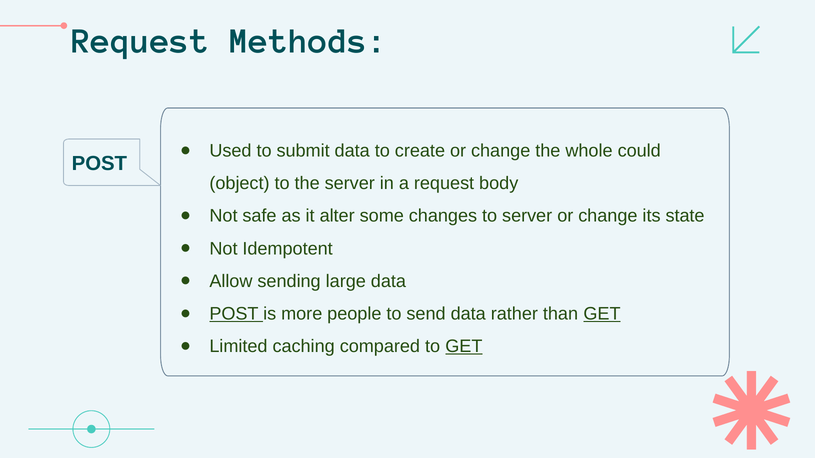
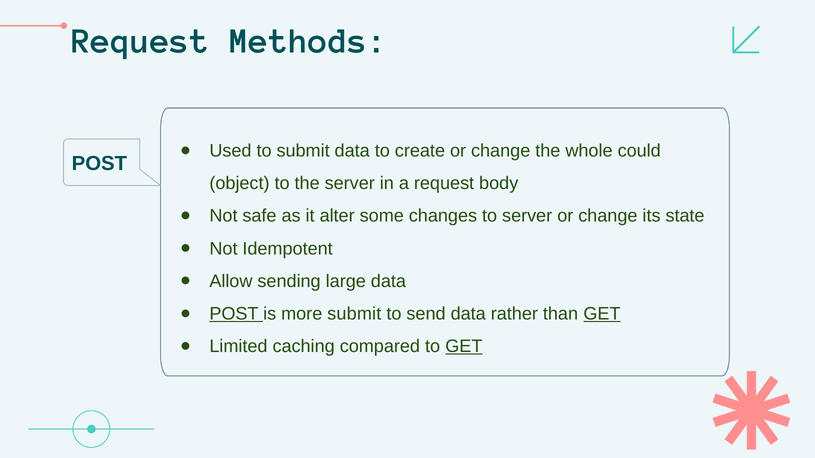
more people: people -> submit (354, 314)
